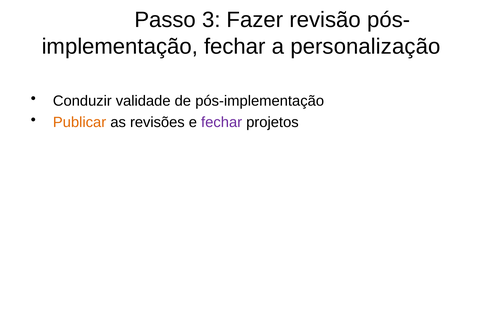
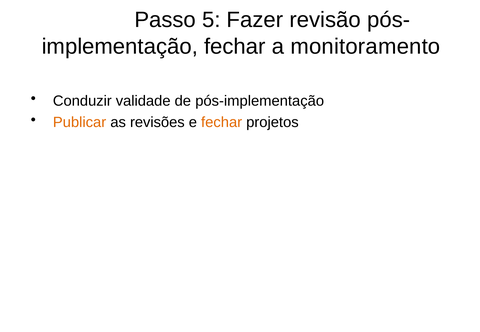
3: 3 -> 5 (211, 20)
personalização: personalização -> monitoramento (365, 47)
fechar colour: purple -> orange (222, 122)
